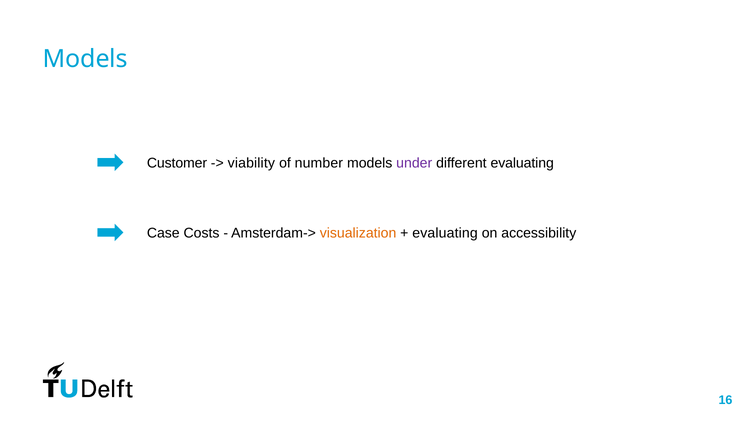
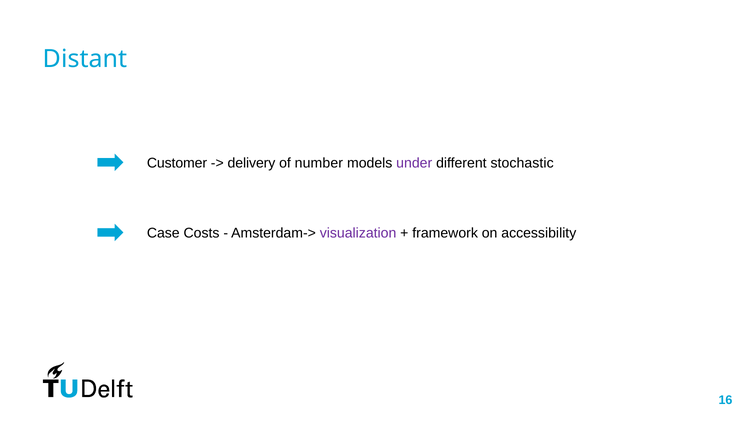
Models: Models -> Distant (85, 59)
viability: viability -> delivery (251, 163)
different evaluating: evaluating -> stochastic (522, 163)
visualization colour: orange -> purple (358, 233)
evaluating: evaluating -> framework (445, 233)
